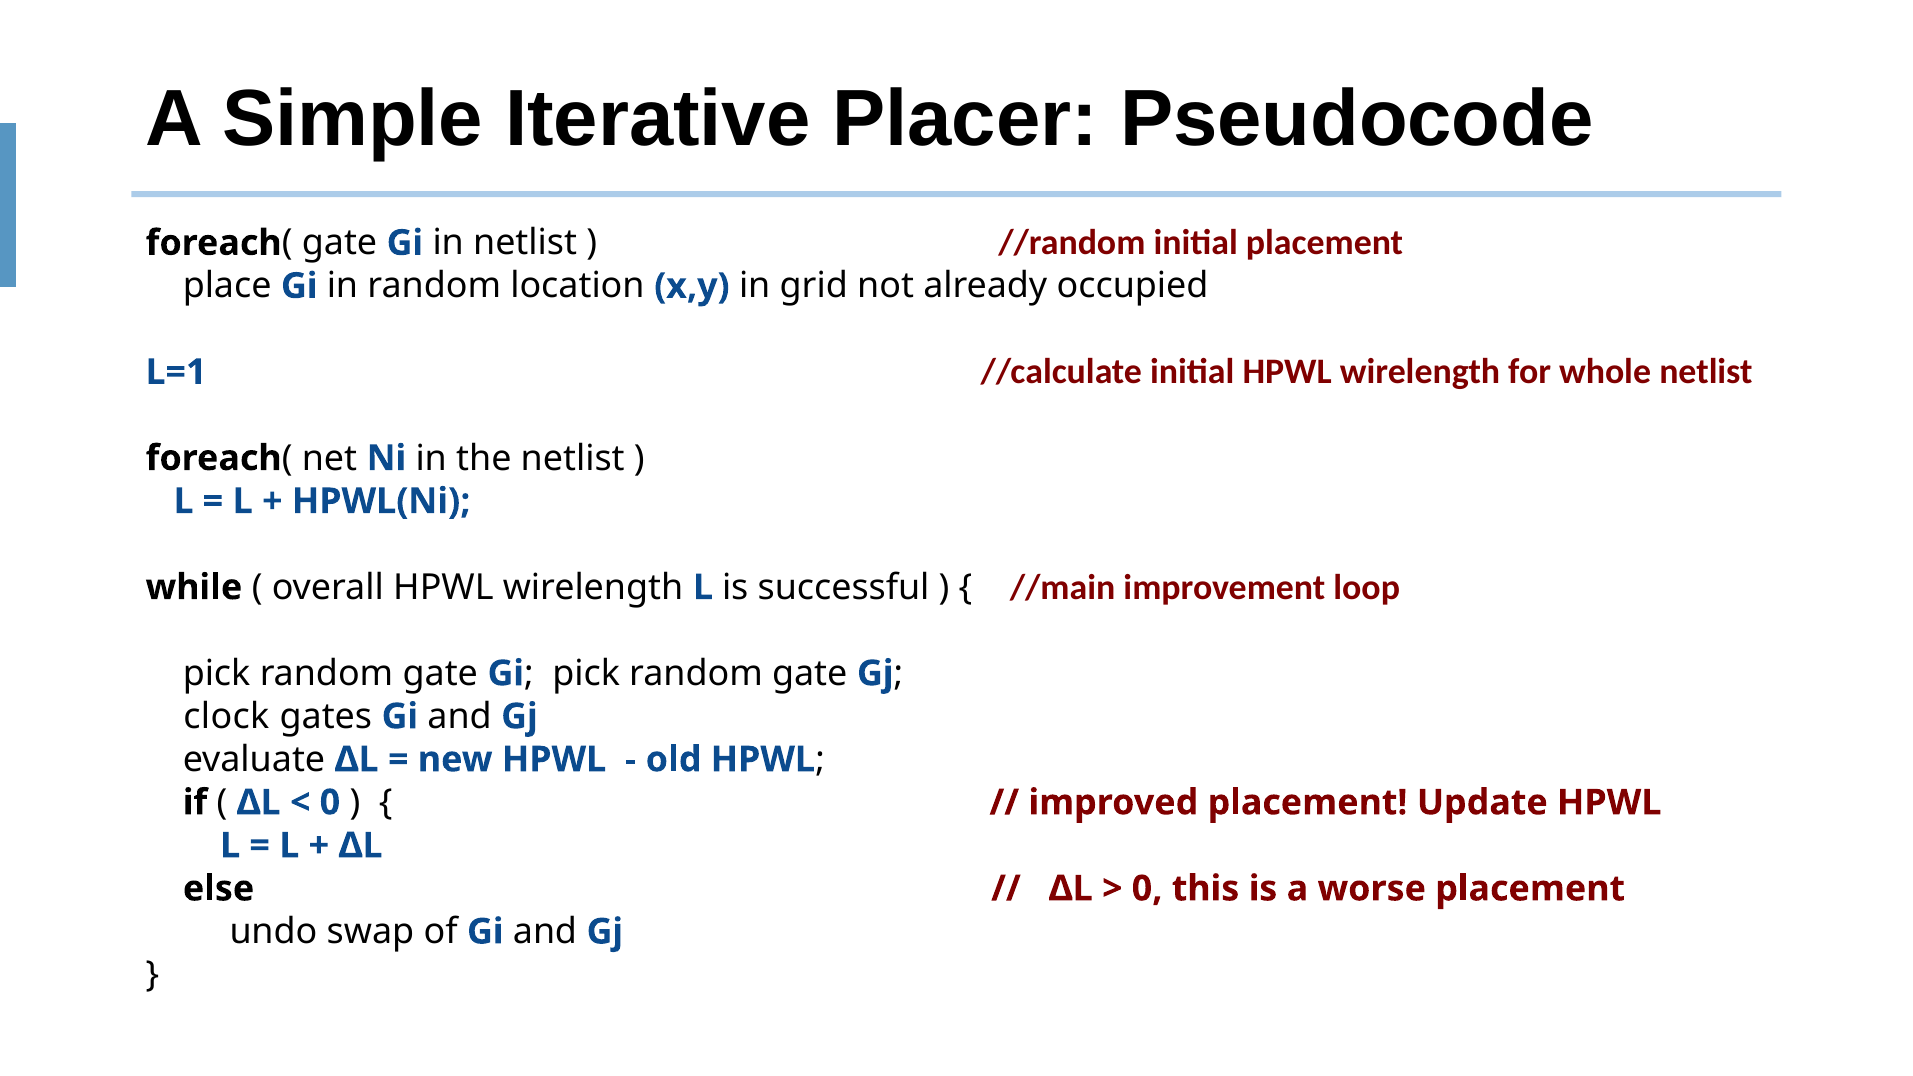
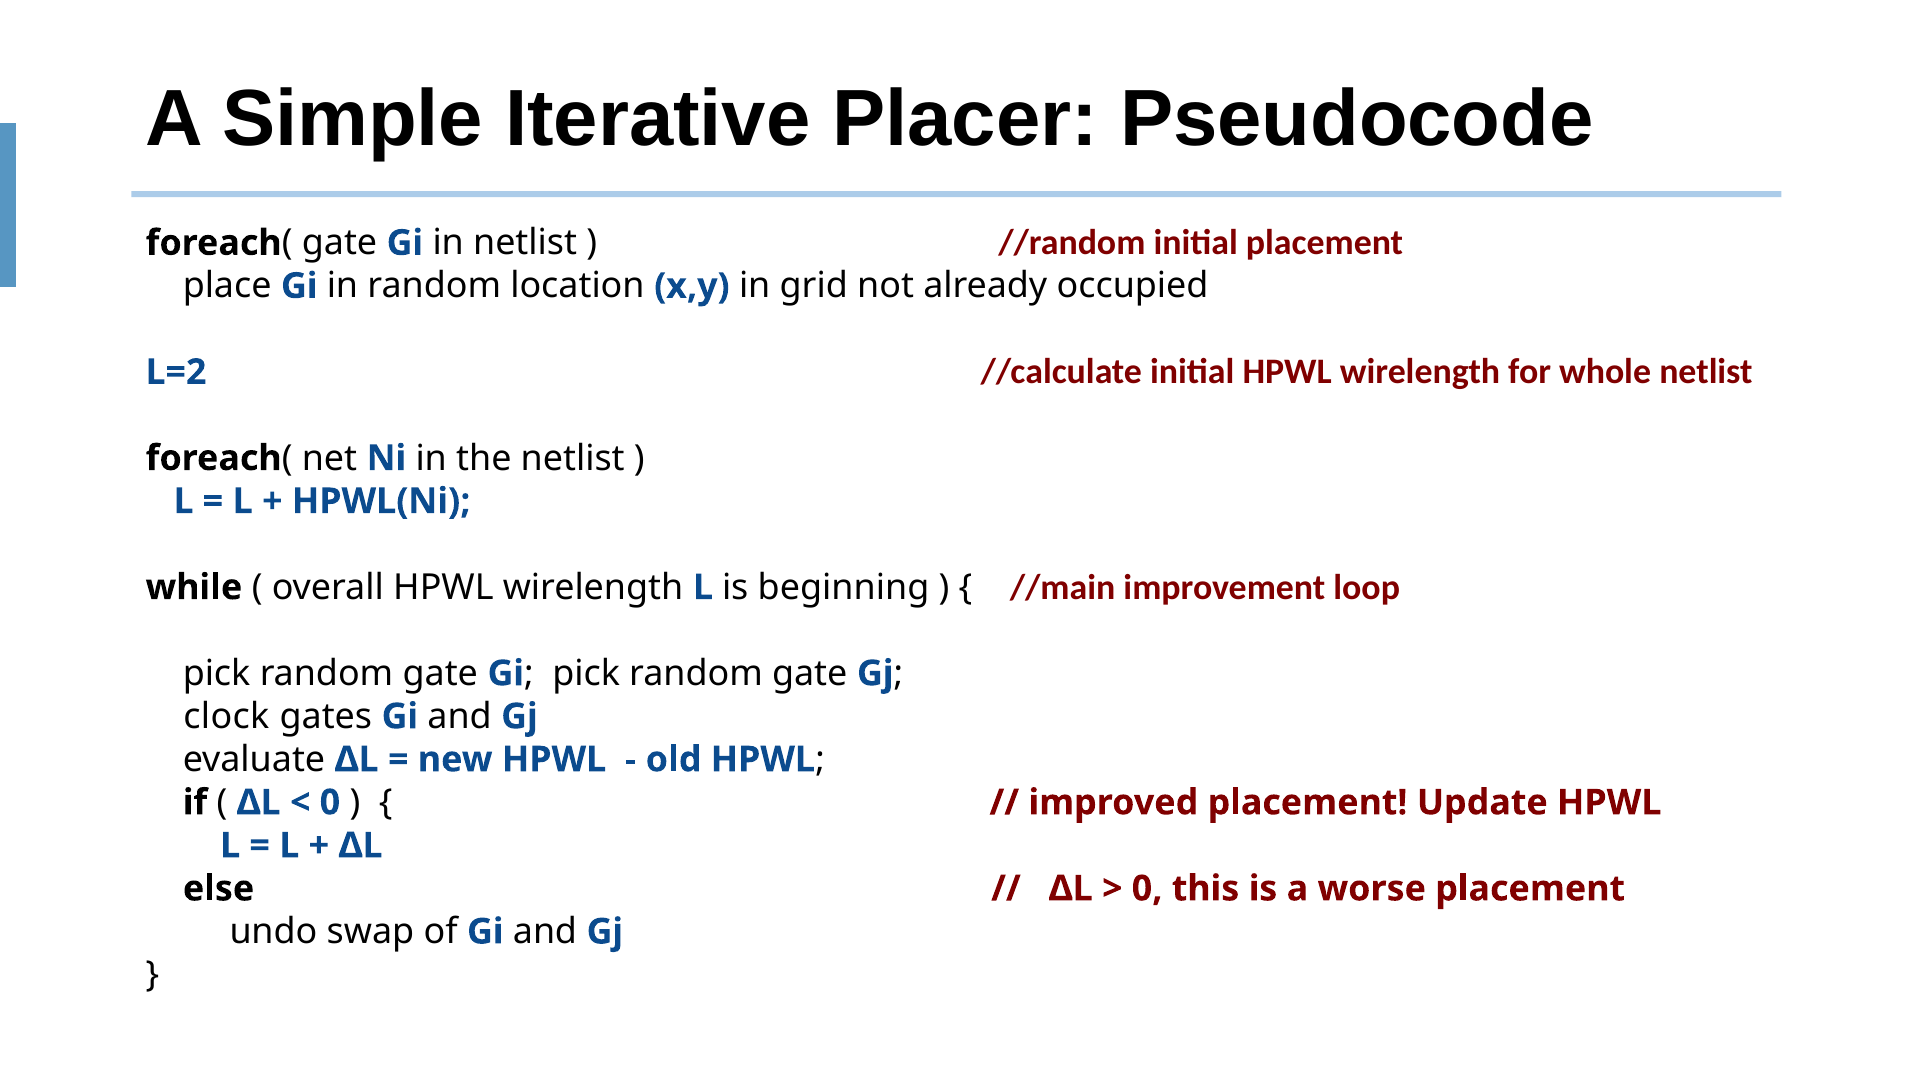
L=1: L=1 -> L=2 (176, 372)
successful: successful -> beginning (844, 587)
